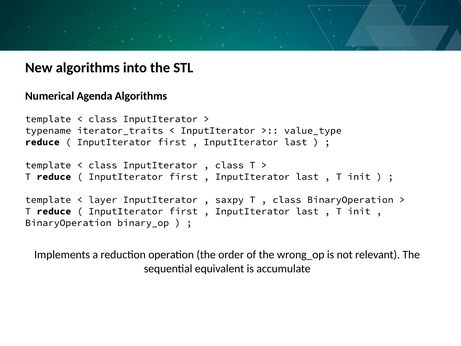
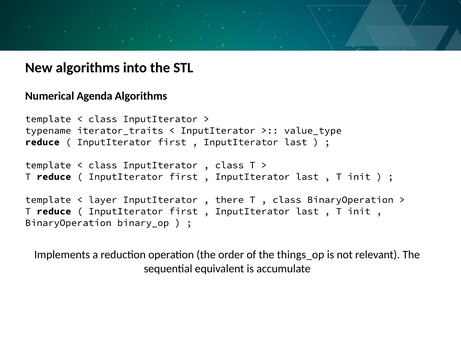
saxpy: saxpy -> there (229, 200)
wrong_op: wrong_op -> things_op (301, 255)
